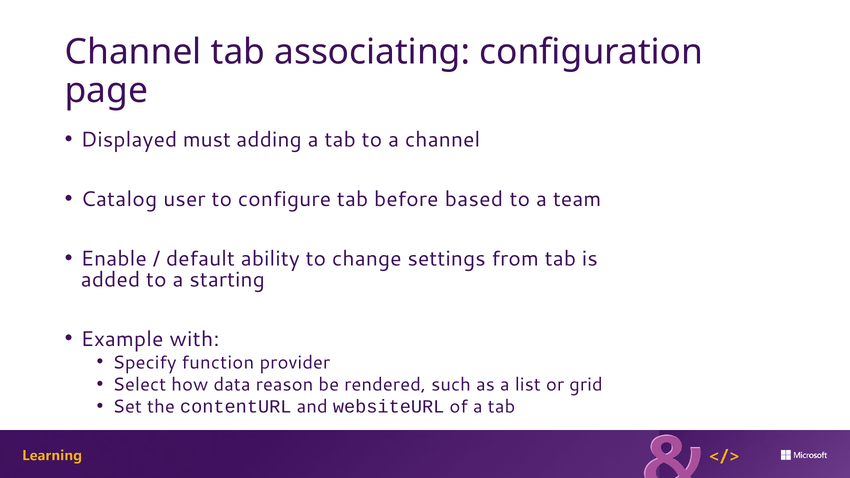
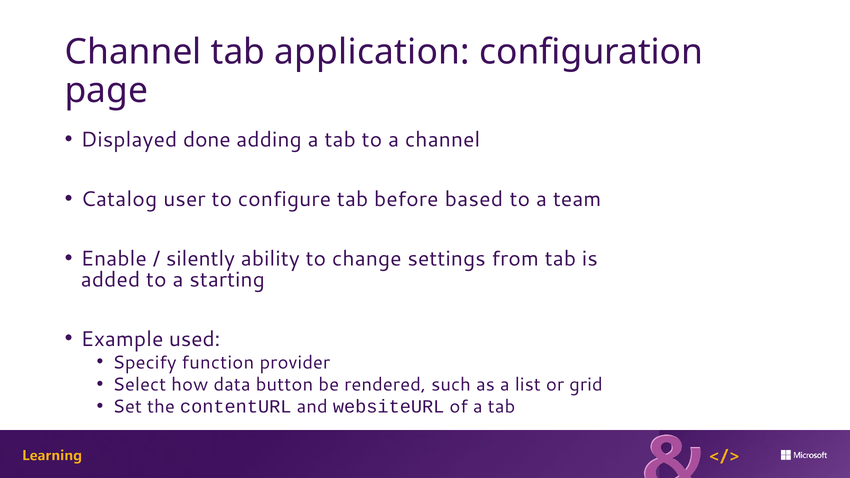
associating: associating -> application (372, 52)
must: must -> done (207, 140)
default: default -> silently (201, 259)
with: with -> used (195, 339)
reason: reason -> button (284, 385)
